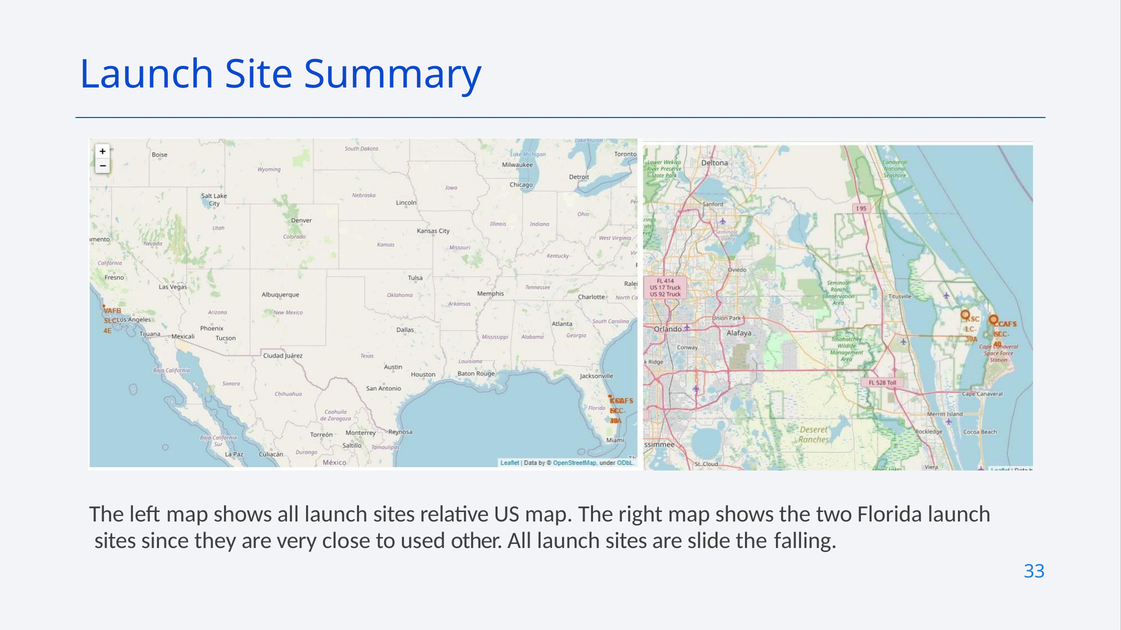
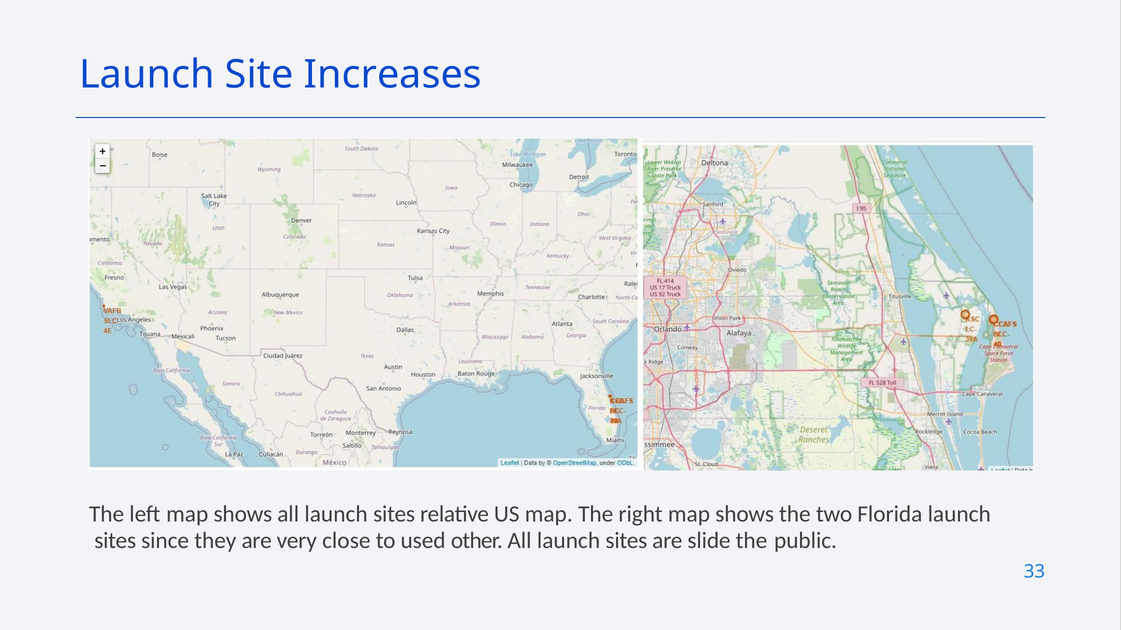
Summary: Summary -> Increases (393, 75)
falling: falling -> public (806, 541)
